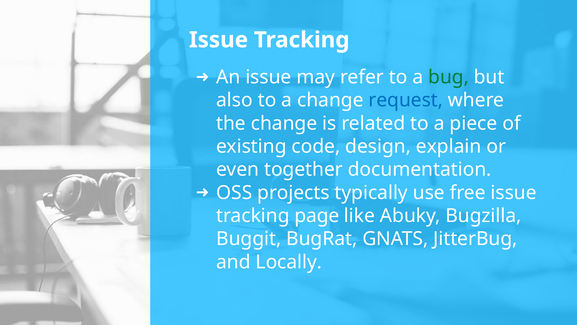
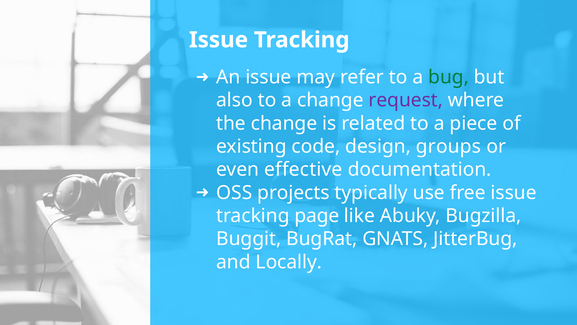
request colour: blue -> purple (406, 100)
explain: explain -> groups (449, 146)
together: together -> effective (303, 169)
